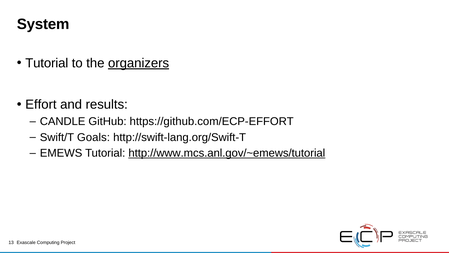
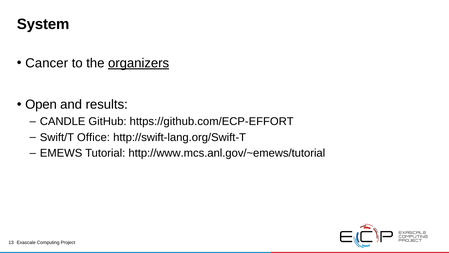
Tutorial: Tutorial -> Cancer (47, 63)
Effort: Effort -> Open (41, 104)
Goals: Goals -> Office (94, 137)
http://www.mcs.anl.gov/~emews/tutorial underline: present -> none (227, 153)
